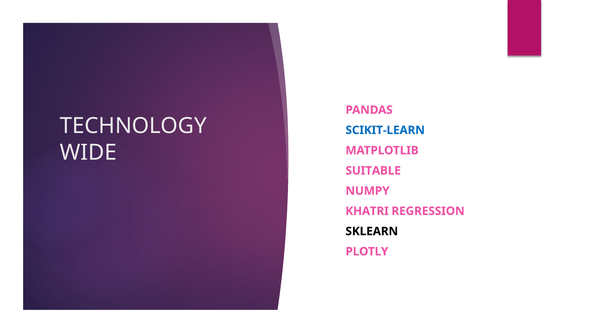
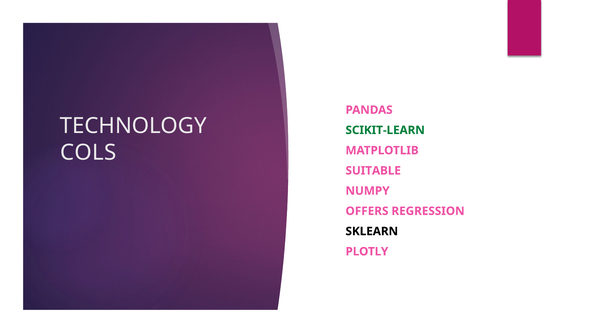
SCIKIT-LEARN colour: blue -> green (385, 130)
WIDE: WIDE -> COLS (88, 153)
KHATRI: KHATRI -> OFFERS (367, 211)
